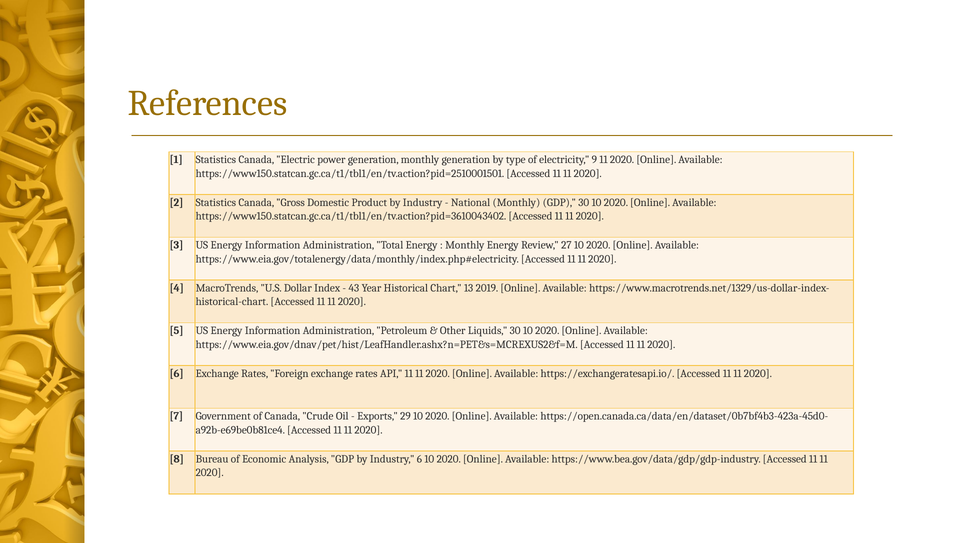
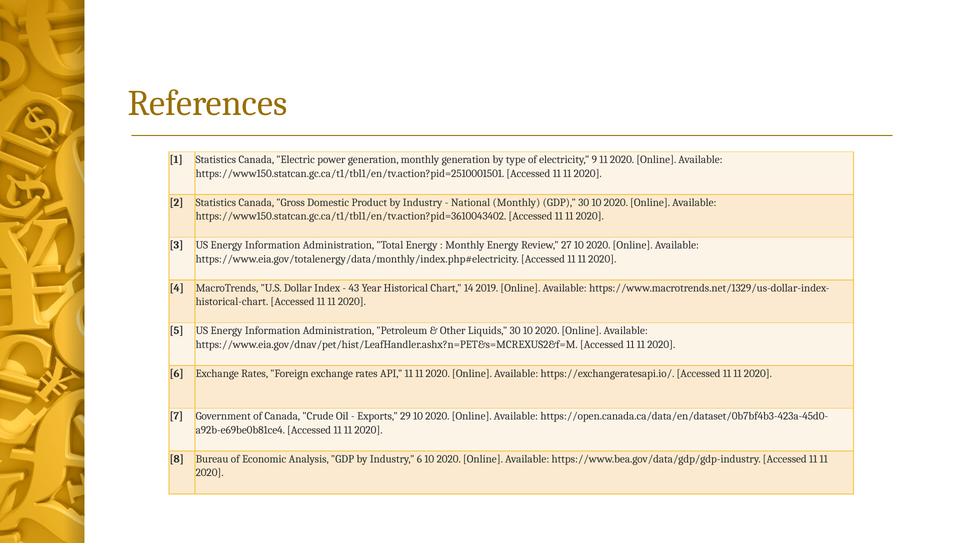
13: 13 -> 14 (469, 288)
